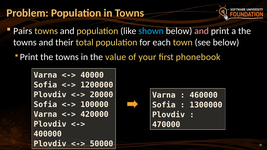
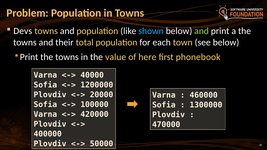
Pairs: Pairs -> Devs (23, 31)
and colour: pink -> light green (202, 31)
your: your -> here (147, 57)
